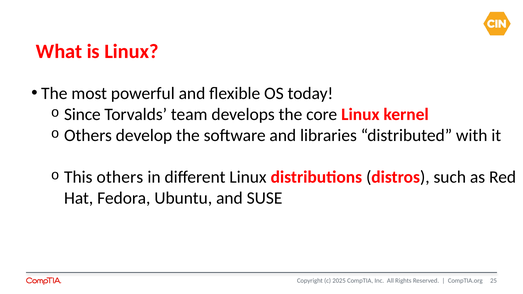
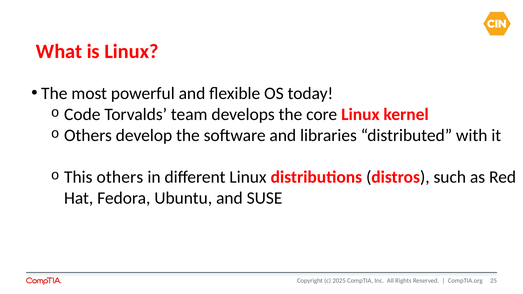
Since: Since -> Code (82, 115)
